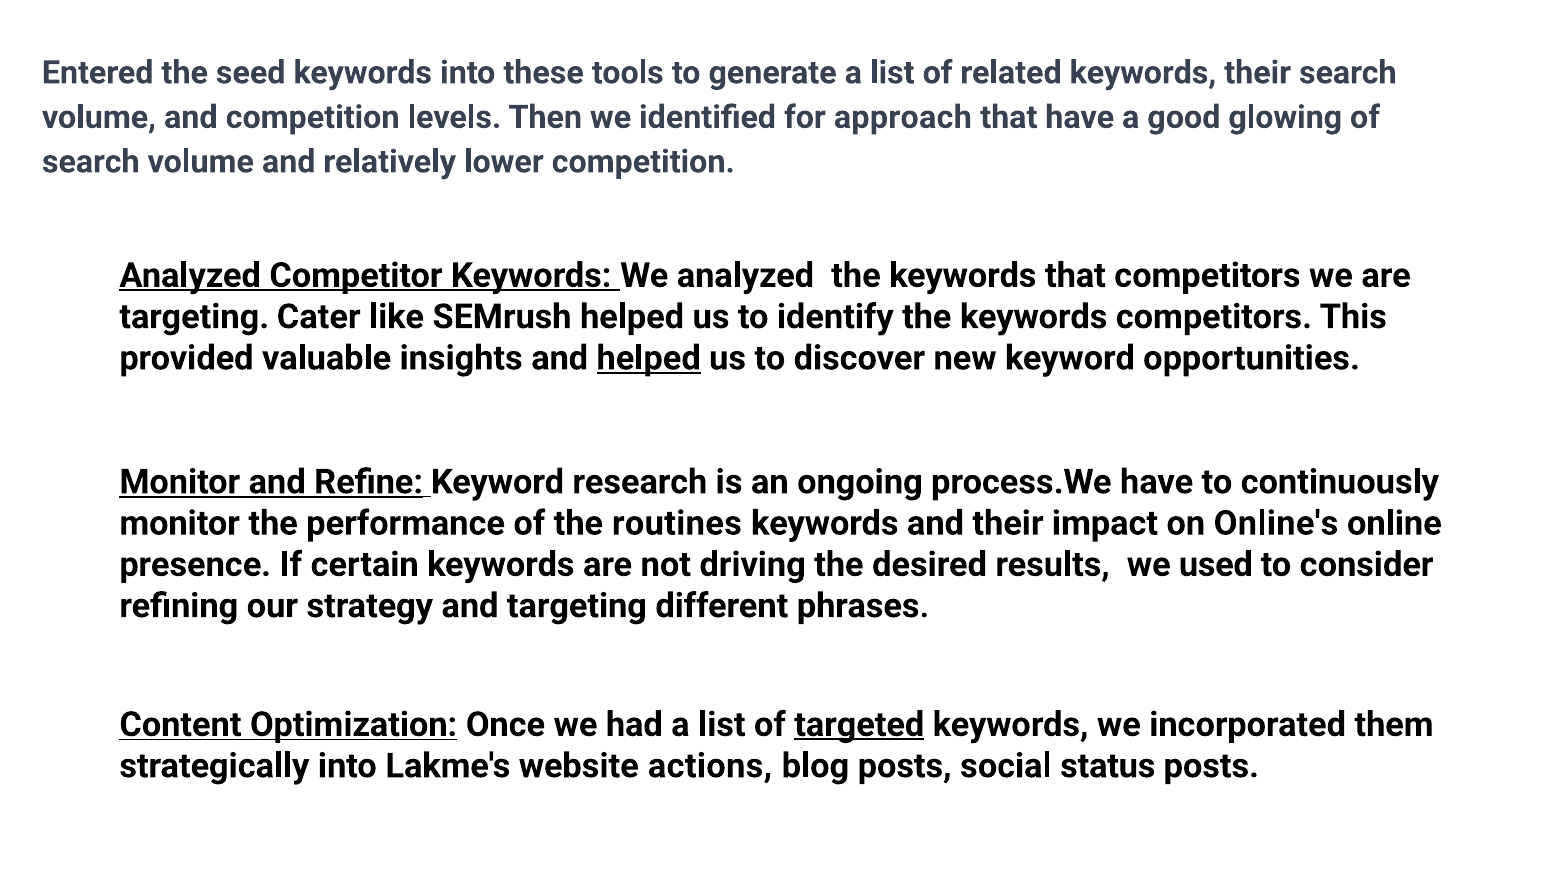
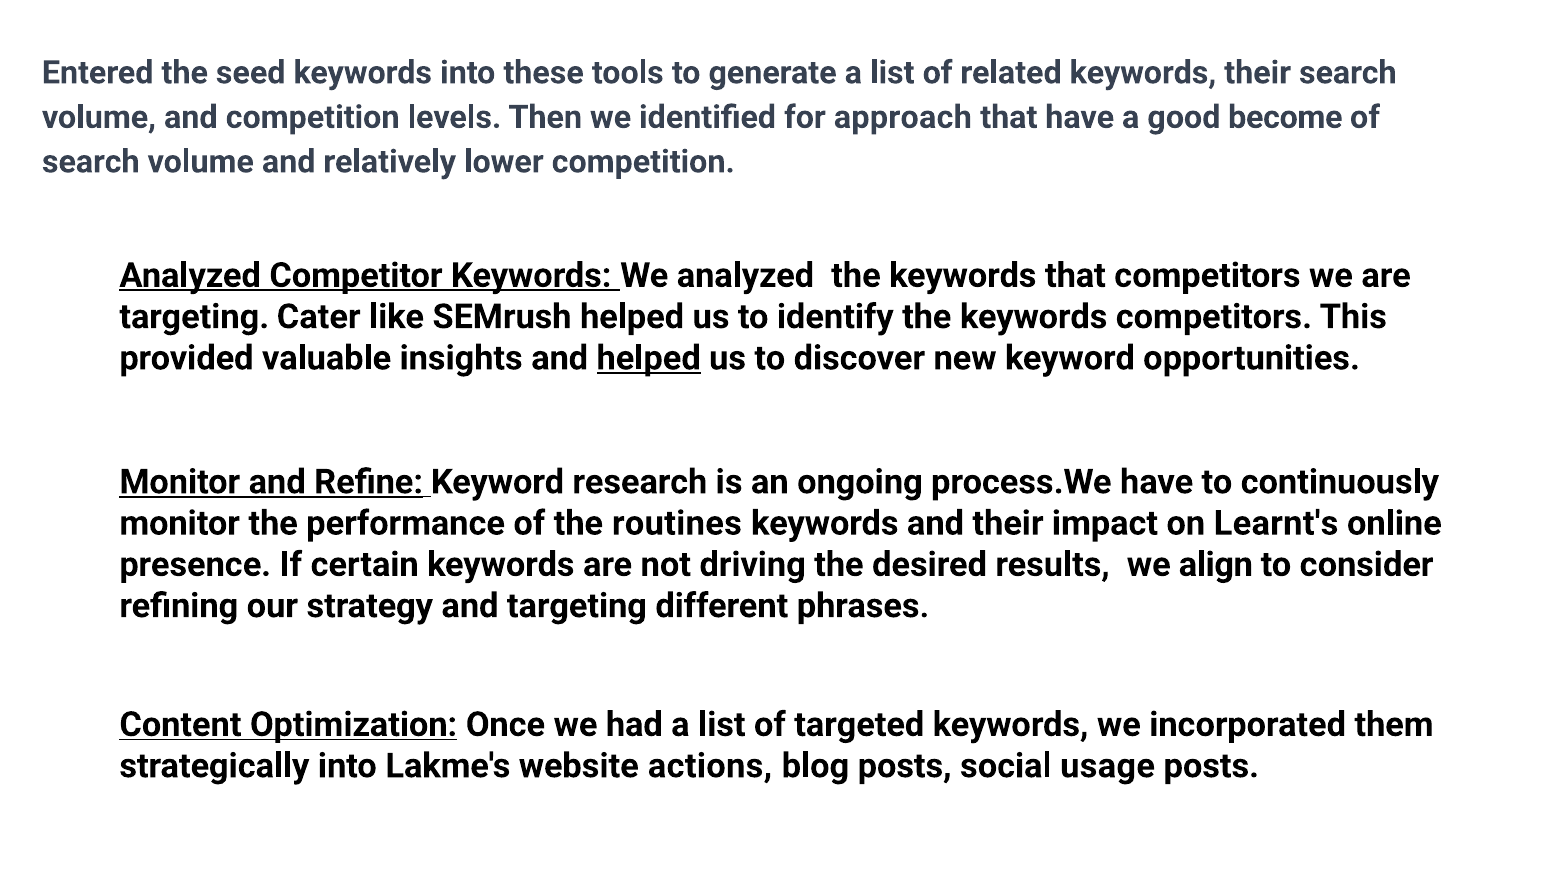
glowing: glowing -> become (1285, 117)
Online's: Online's -> Learnt's (1276, 523)
used: used -> align (1216, 564)
targeted underline: present -> none (859, 724)
status: status -> usage (1108, 766)
